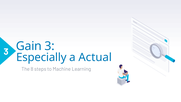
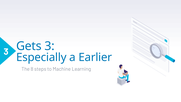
Gain: Gain -> Gets (29, 46)
Actual: Actual -> Earlier (95, 57)
